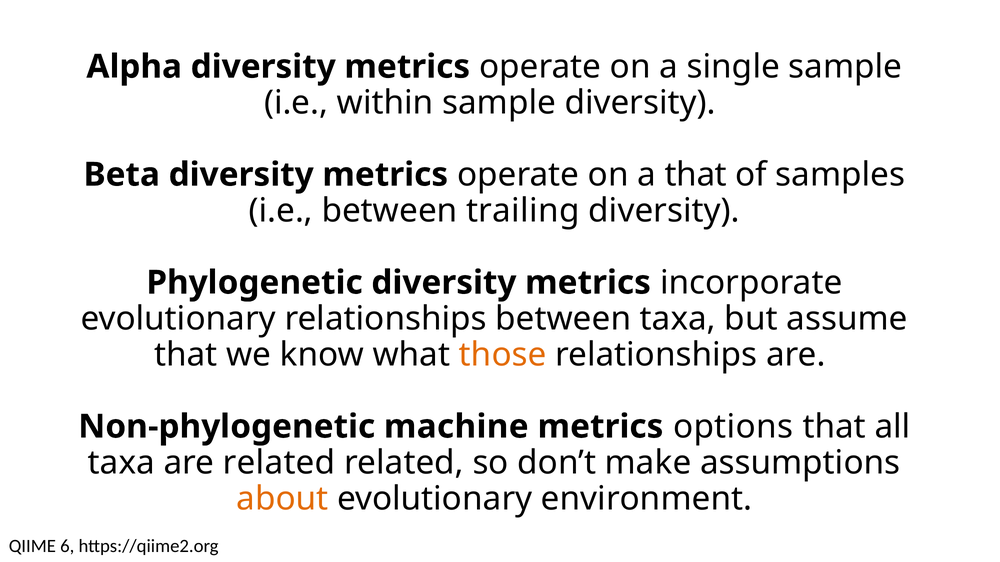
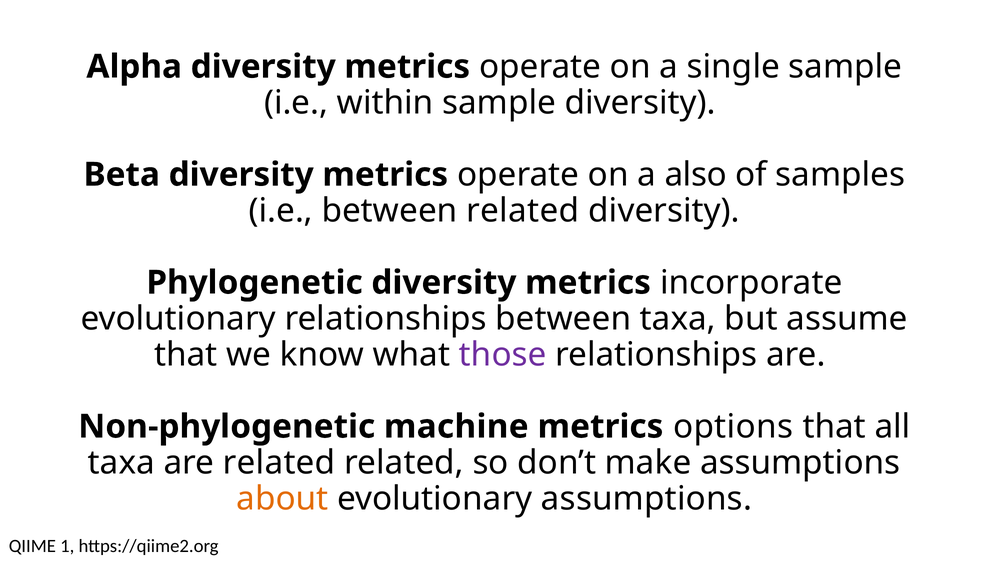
a that: that -> also (696, 175)
between trailing: trailing -> related (523, 211)
those colour: orange -> purple (503, 355)
evolutionary environment: environment -> assumptions (647, 499)
6: 6 -> 1 (67, 547)
